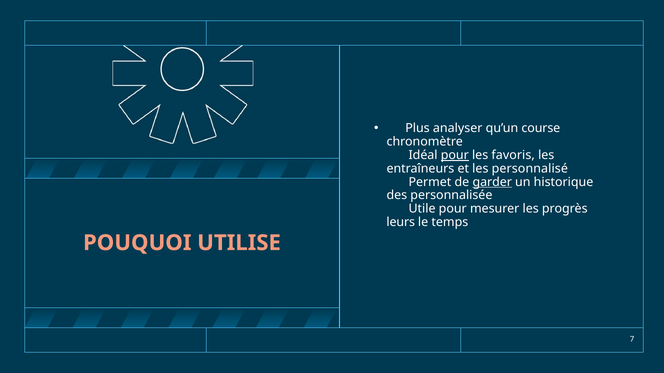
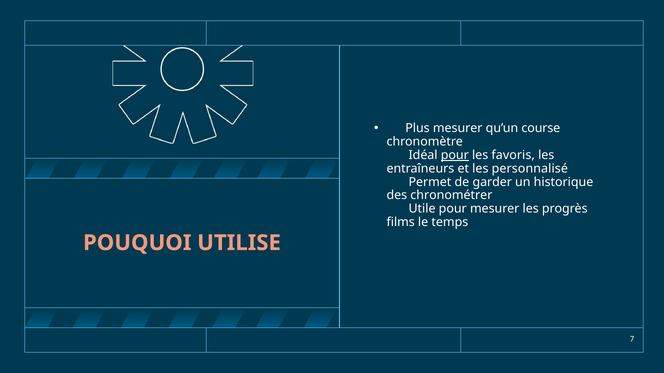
Plus analyser: analyser -> mesurer (458, 128)
garder underline: present -> none (492, 182)
personnalisée: personnalisée -> chronométrer (451, 196)
leurs: leurs -> films (401, 223)
